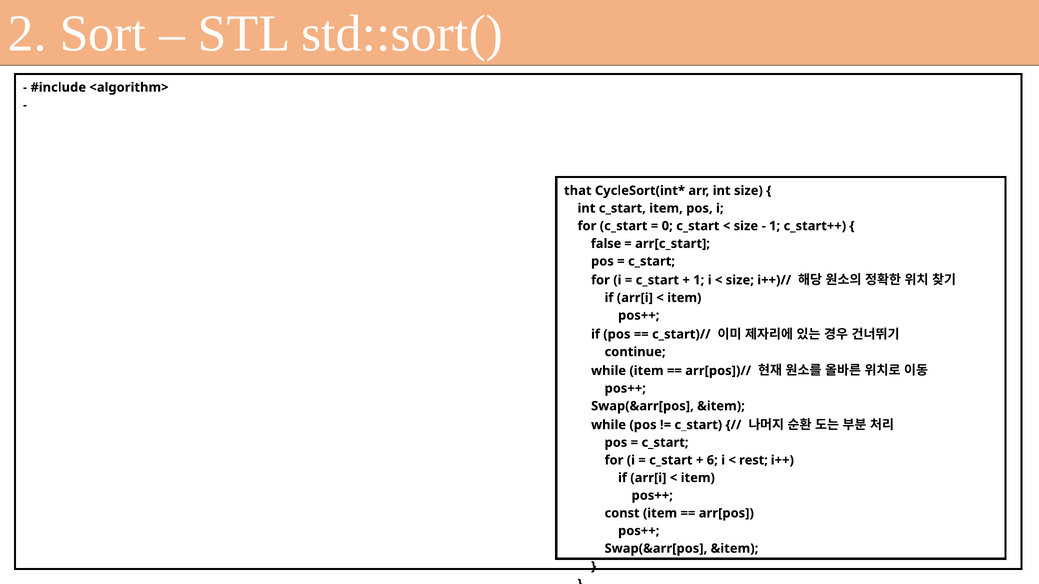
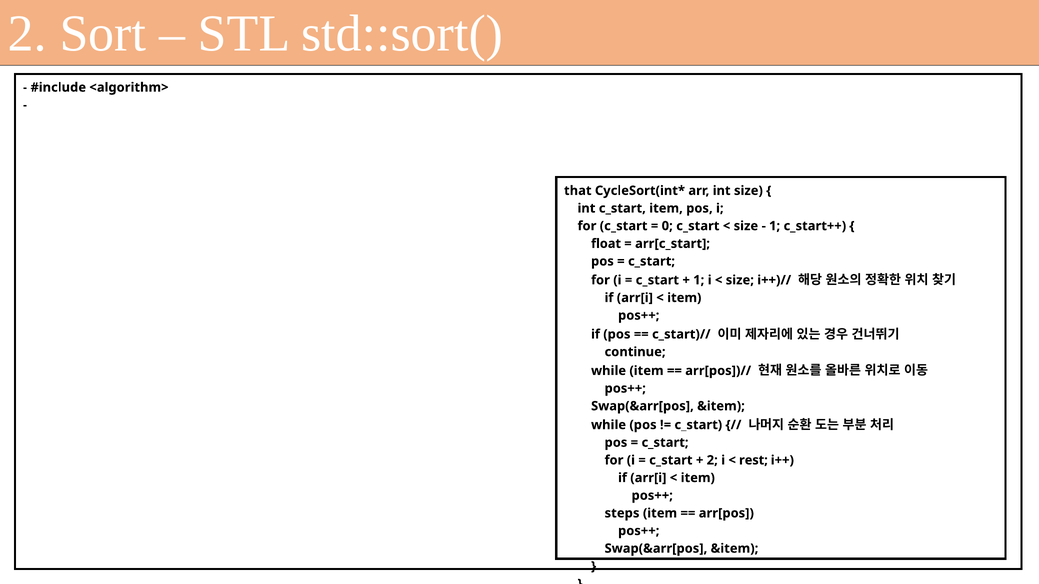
false: false -> float (606, 244)
6: 6 -> 2 (712, 461)
const: const -> steps (622, 514)
